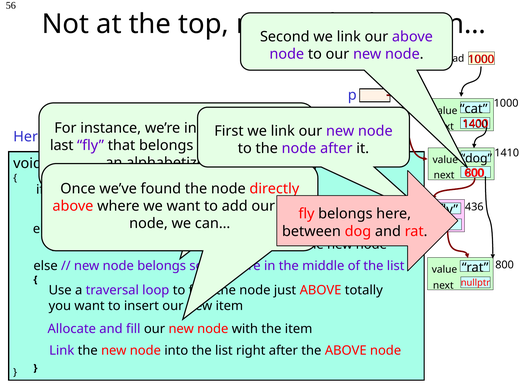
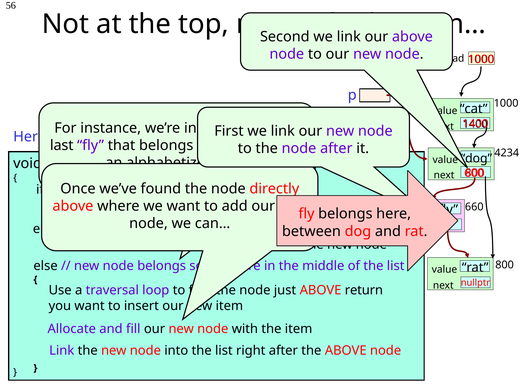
1410: 1410 -> 4234 (507, 153)
436: 436 -> 660 (474, 207)
totally: totally -> return (364, 290)
